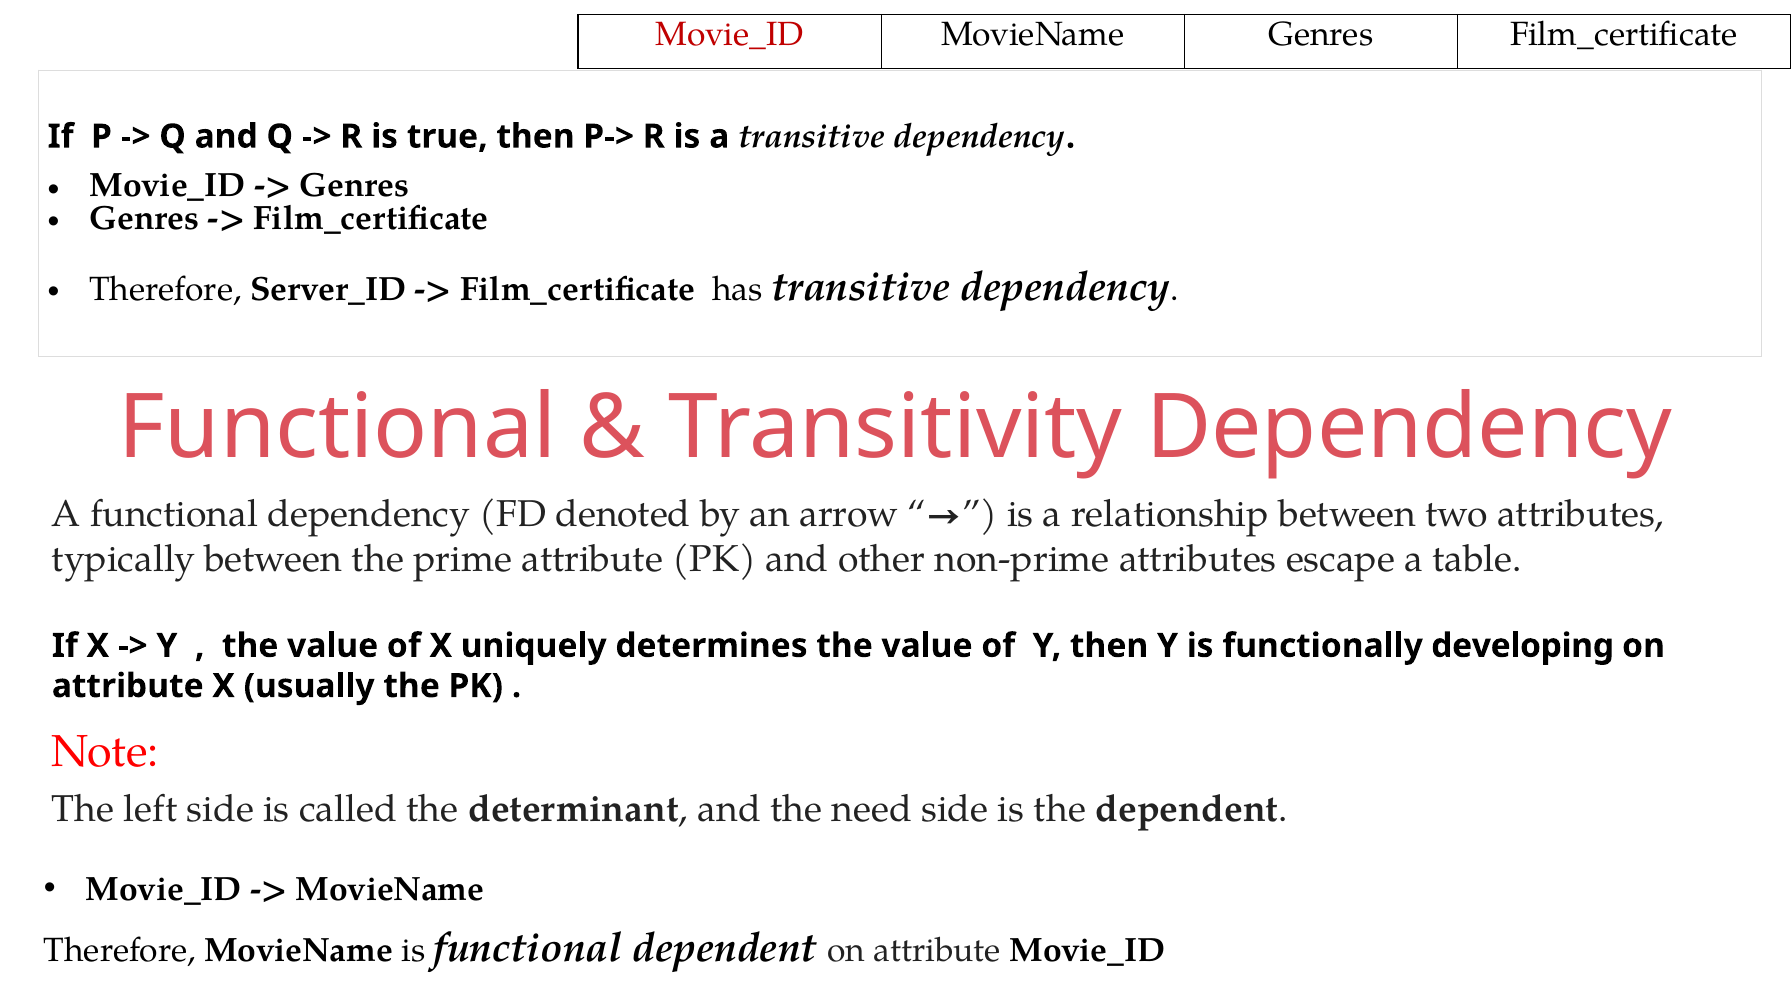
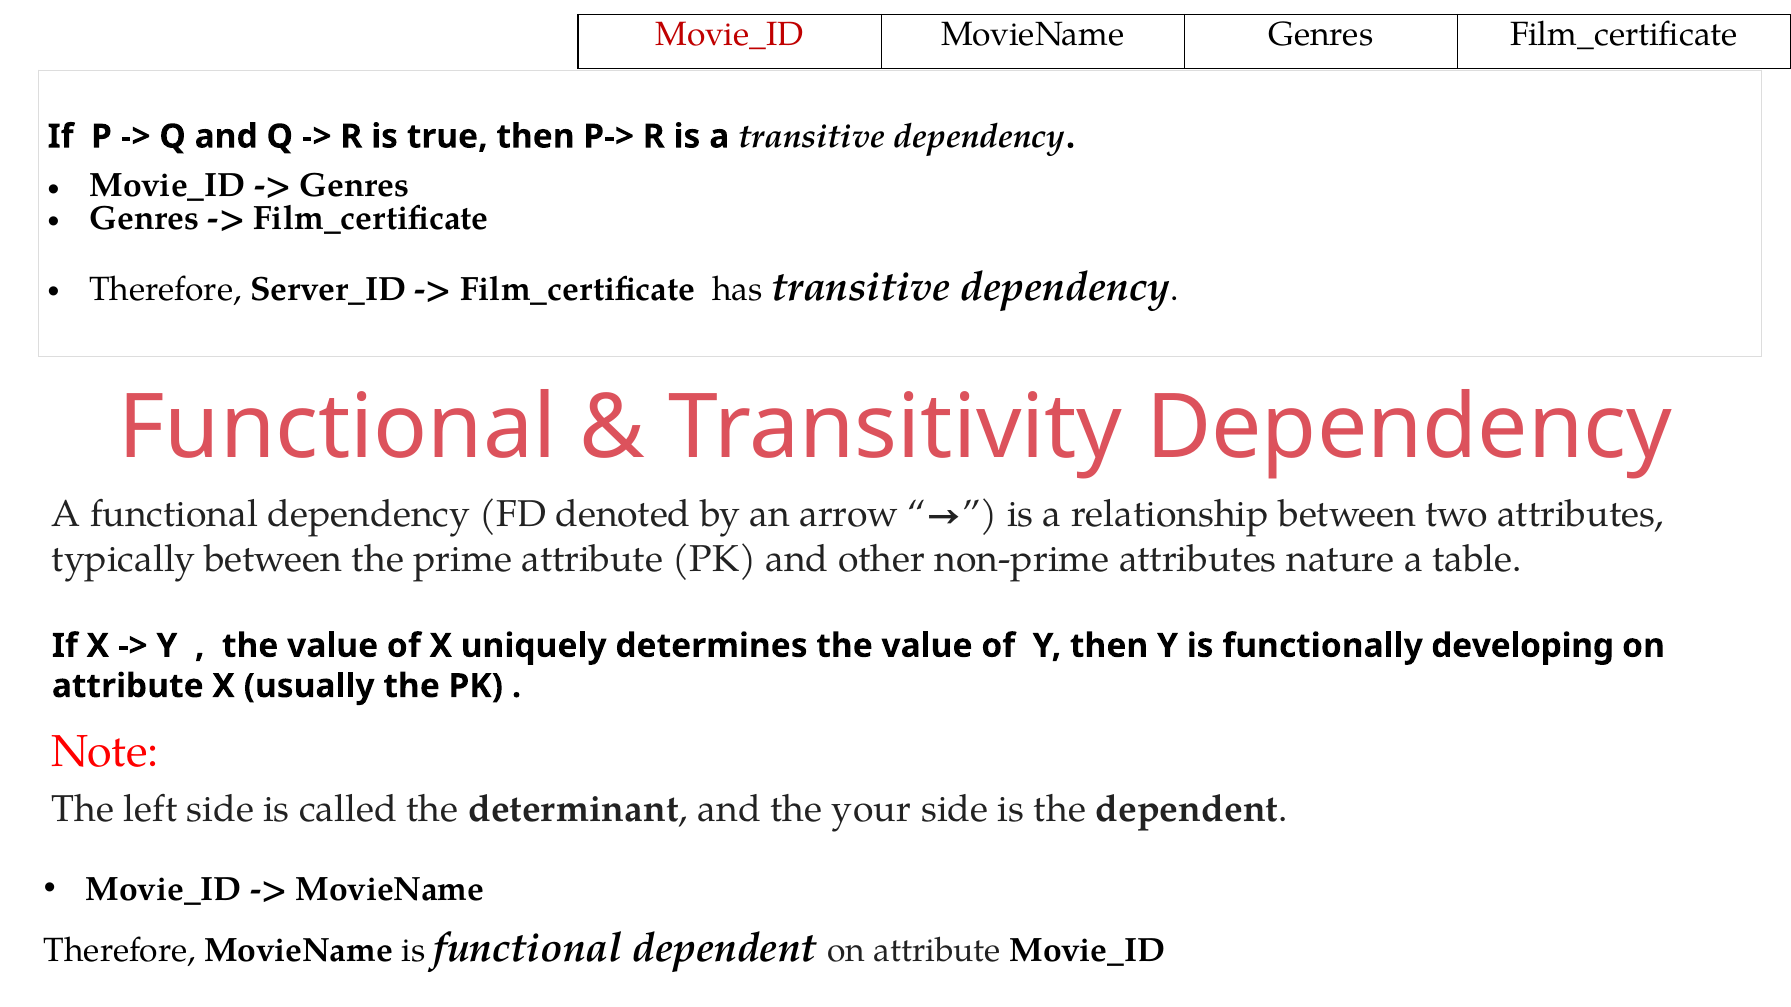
escape: escape -> nature (1340, 559)
need: need -> your (872, 810)
